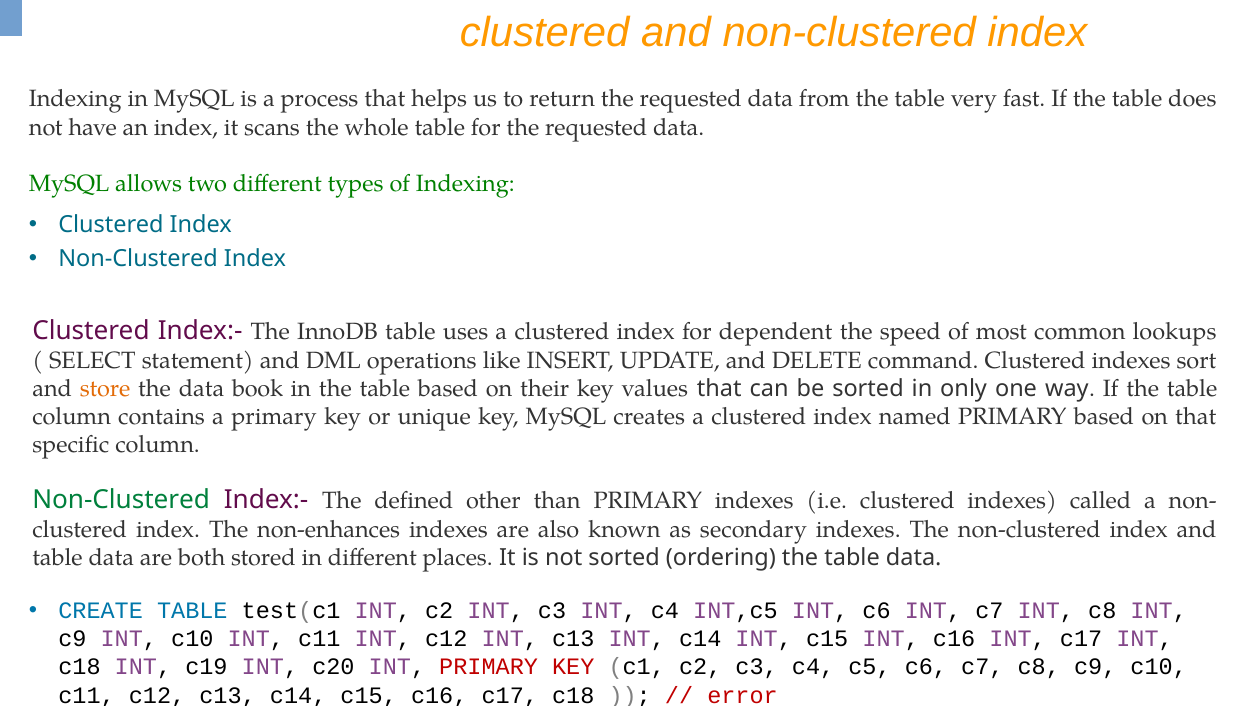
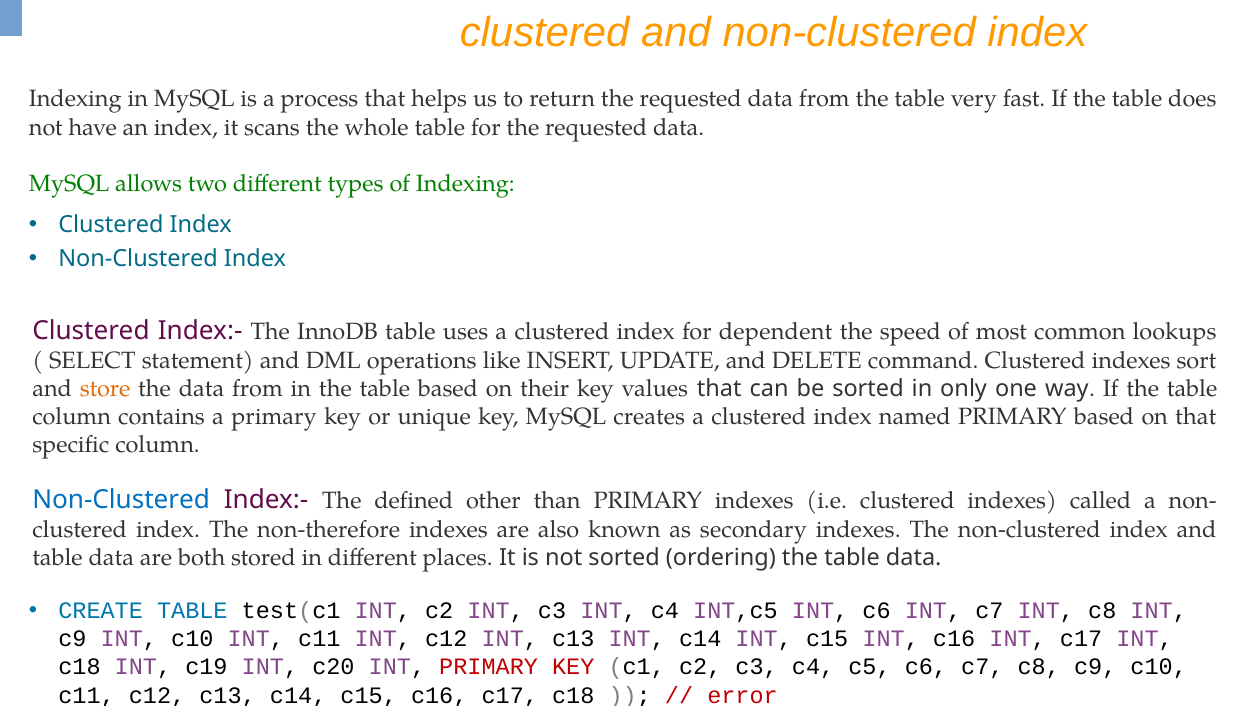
the data book: book -> from (257, 388)
Non-Clustered colour: green -> blue (121, 500)
non-enhances: non-enhances -> non-therefore (329, 529)
